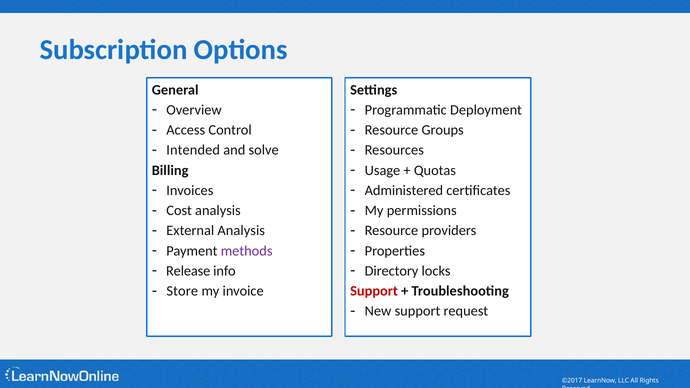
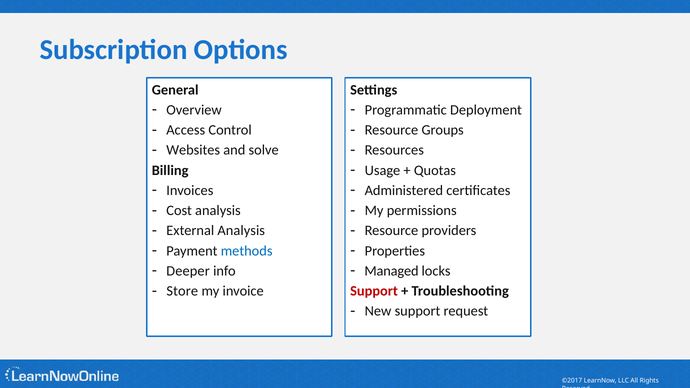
Intended: Intended -> Websites (193, 150)
methods colour: purple -> blue (247, 251)
Release: Release -> Deeper (188, 271)
Directory: Directory -> Managed (392, 271)
